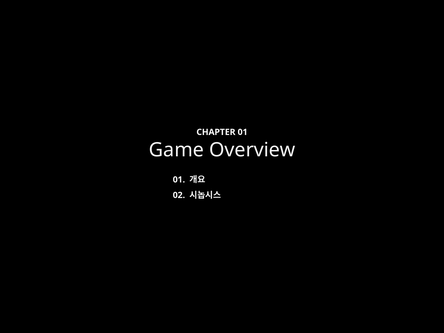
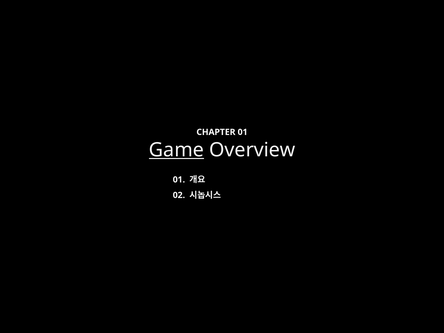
Game underline: none -> present (176, 150)
